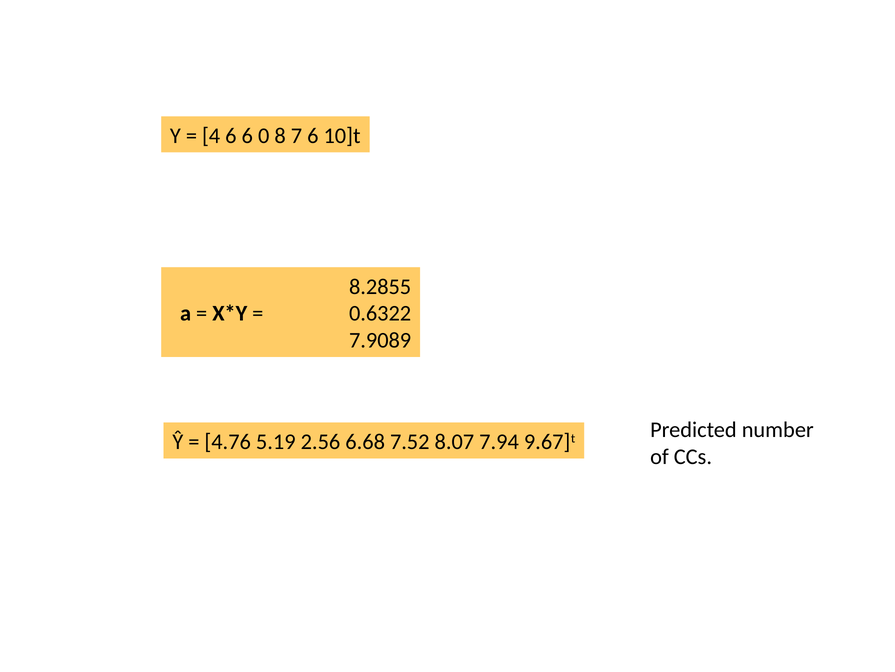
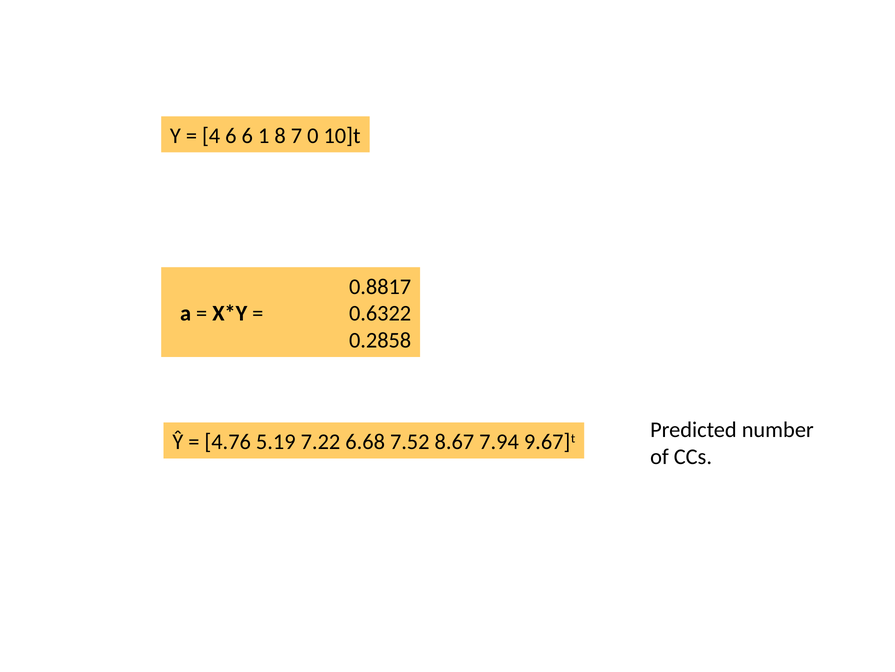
0: 0 -> 1 (264, 136)
7 6: 6 -> 0 (313, 136)
8.2855: 8.2855 -> 0.8817 (380, 286)
7.9089: 7.9089 -> 0.2858 (380, 340)
2.56: 2.56 -> 7.22 (320, 442)
8.07: 8.07 -> 8.67 (454, 442)
